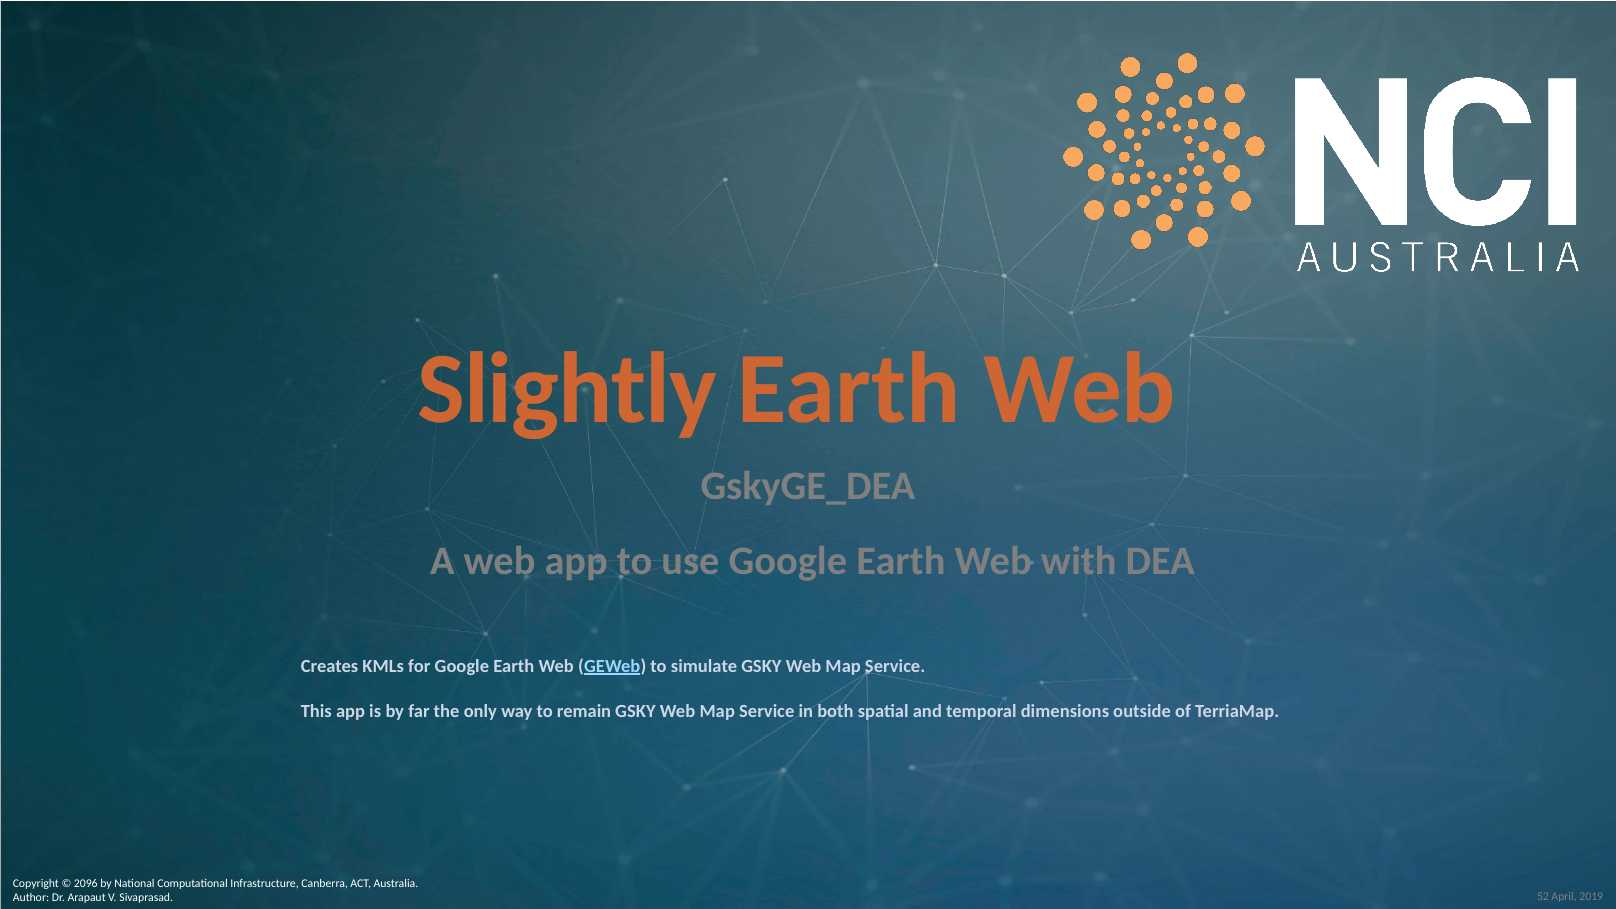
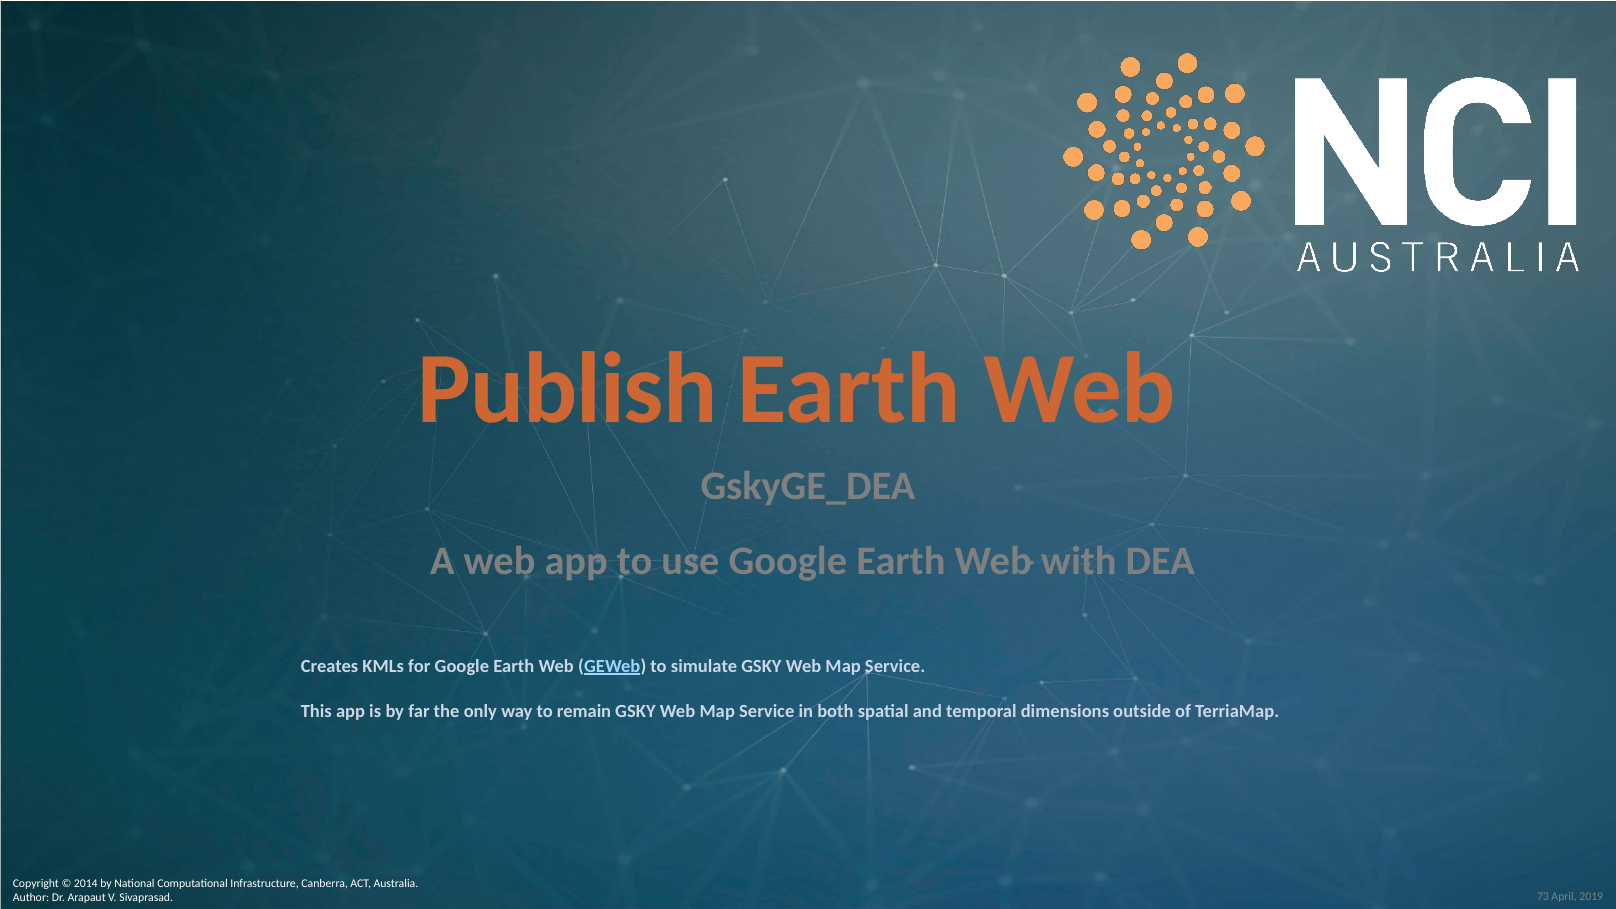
Slightly: Slightly -> Publish (567, 389)
2096: 2096 -> 2014 (86, 883)
52: 52 -> 73 (1543, 896)
